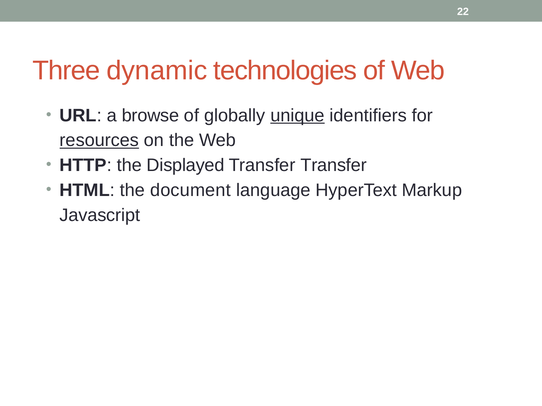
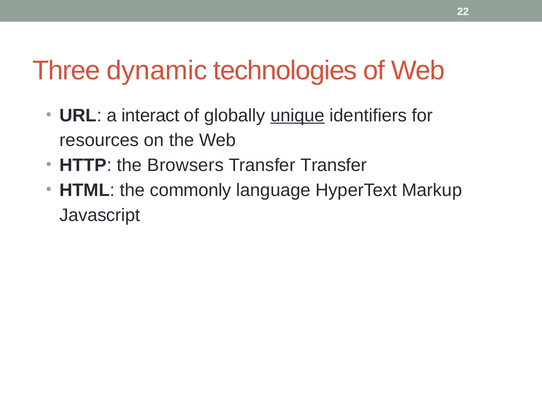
browse: browse -> interact (150, 116)
resources underline: present -> none (99, 141)
Displayed: Displayed -> Browsers (185, 165)
document: document -> commonly (191, 190)
